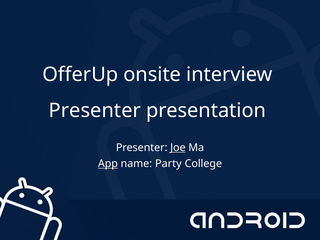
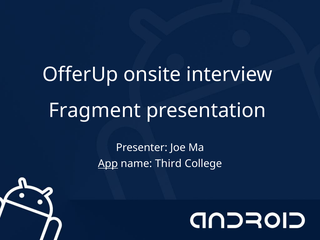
Presenter: Presenter -> Fragment (95, 111)
Joe underline: present -> none (178, 148)
Party: Party -> Third (168, 164)
